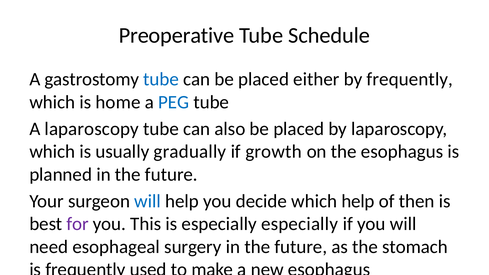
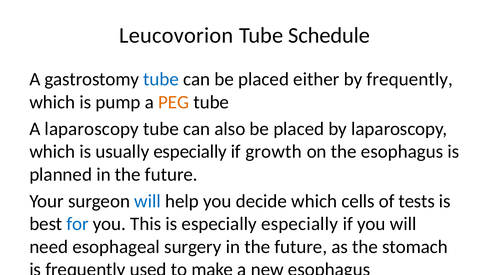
Preoperative: Preoperative -> Leucovorion (176, 35)
home: home -> pump (118, 102)
PEG colour: blue -> orange (174, 102)
usually gradually: gradually -> especially (190, 152)
which help: help -> cells (358, 201)
then: then -> tests (417, 201)
for colour: purple -> blue (78, 224)
